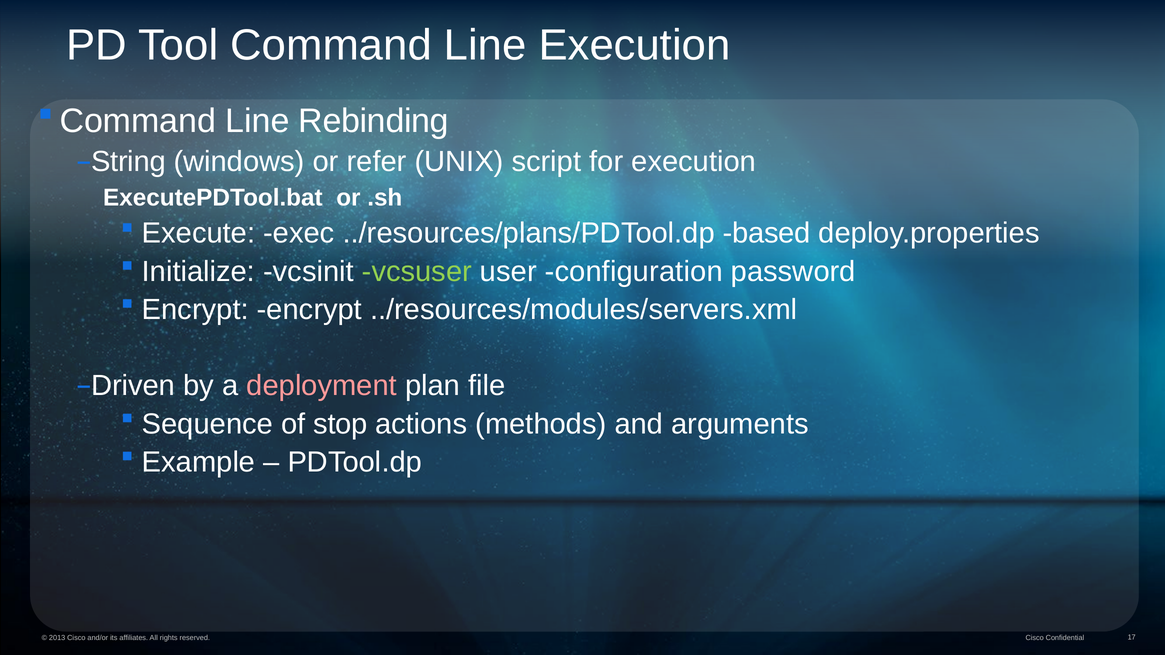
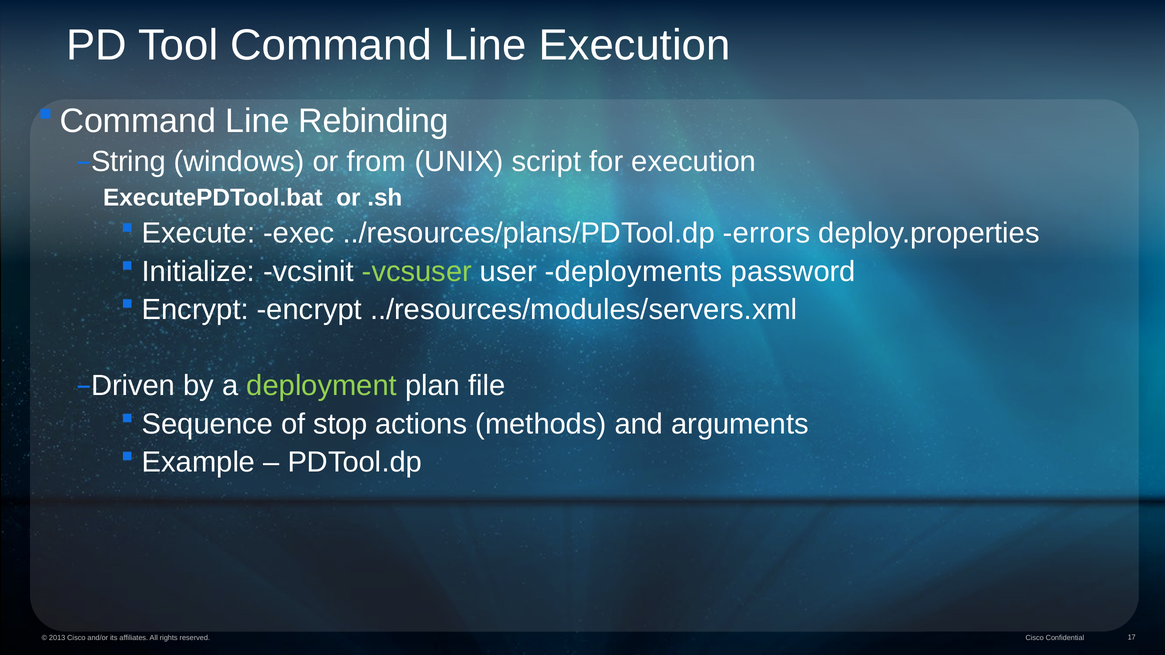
refer: refer -> from (376, 162)
based: based -> errors (767, 234)
configuration: configuration -> deployments (634, 272)
deployment colour: pink -> light green (322, 386)
